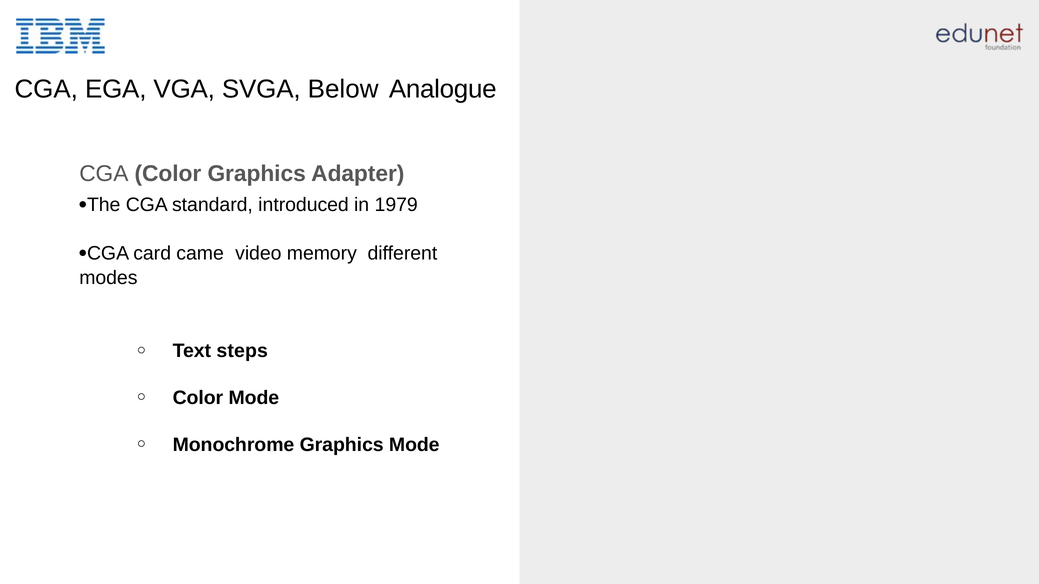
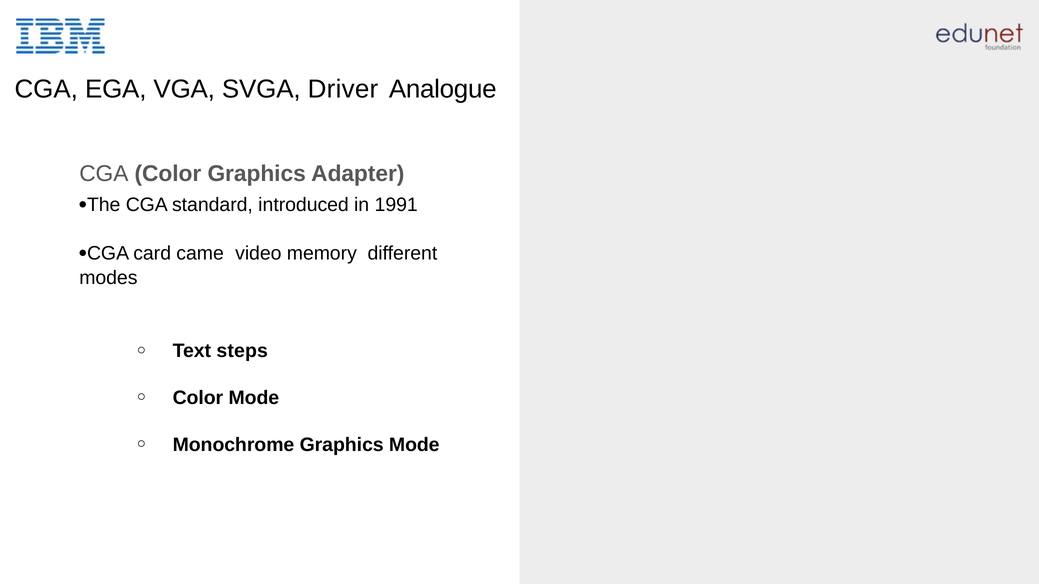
Below: Below -> Driver (343, 89)
1979: 1979 -> 1991 (396, 205)
